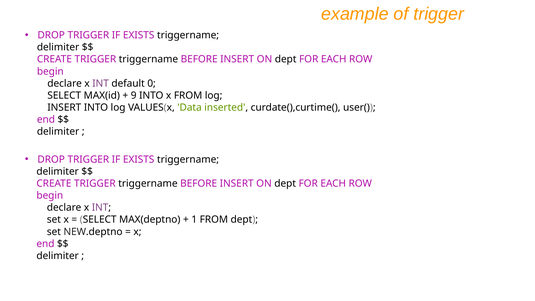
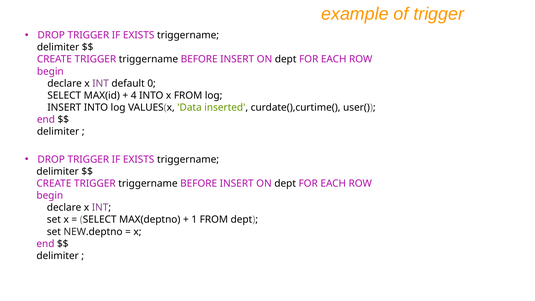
9: 9 -> 4 (134, 95)
